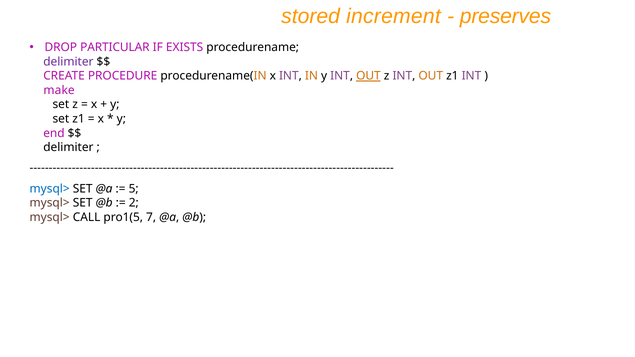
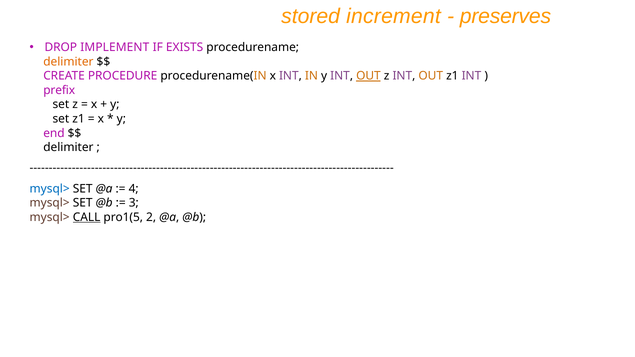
PARTICULAR: PARTICULAR -> IMPLEMENT (115, 47)
delimiter colour: purple -> orange (68, 62)
make: make -> prefix (59, 90)
5: 5 -> 4 (134, 189)
2: 2 -> 3 (134, 203)
CALL underline: none -> present (87, 217)
7: 7 -> 2 (151, 217)
